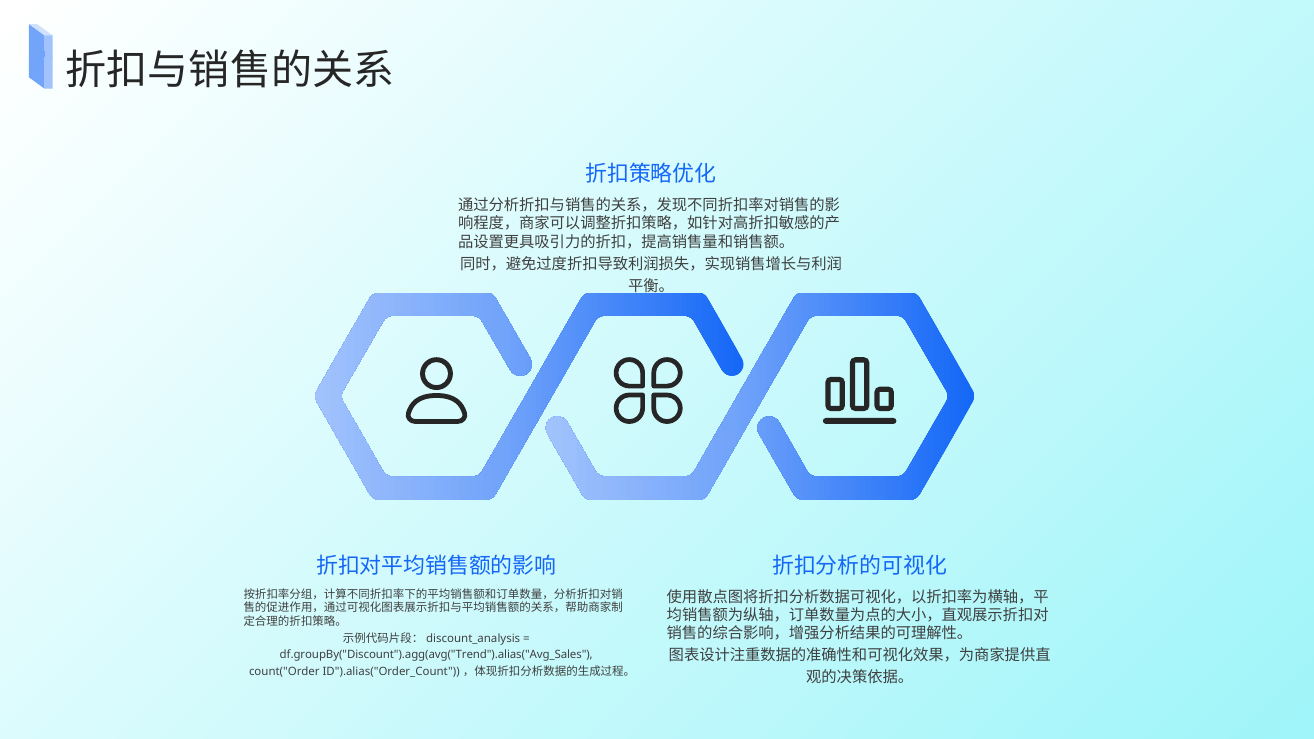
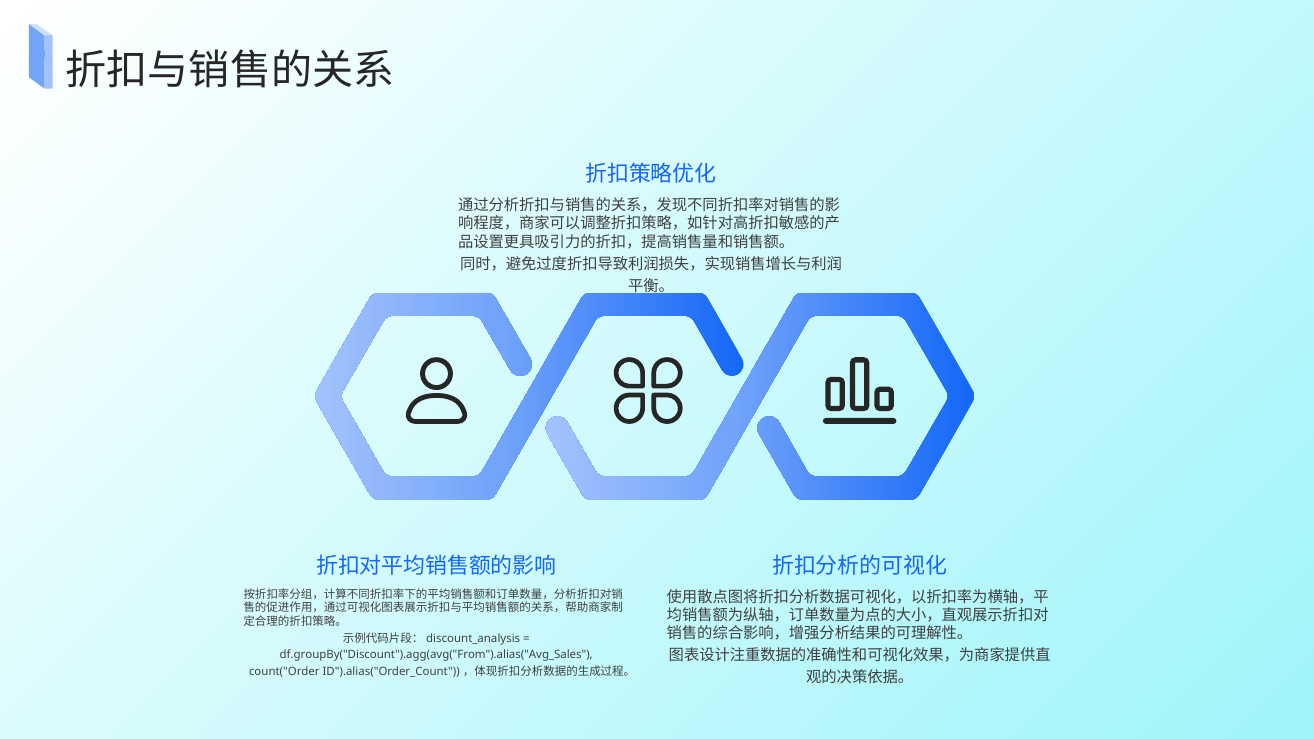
df.groupBy("Discount").agg(avg("Trend").alias("Avg_Sales: df.groupBy("Discount").agg(avg("Trend").alias("Avg_Sales -> df.groupBy("Discount").agg(avg("From").alias("Avg_Sales (436, 655)
